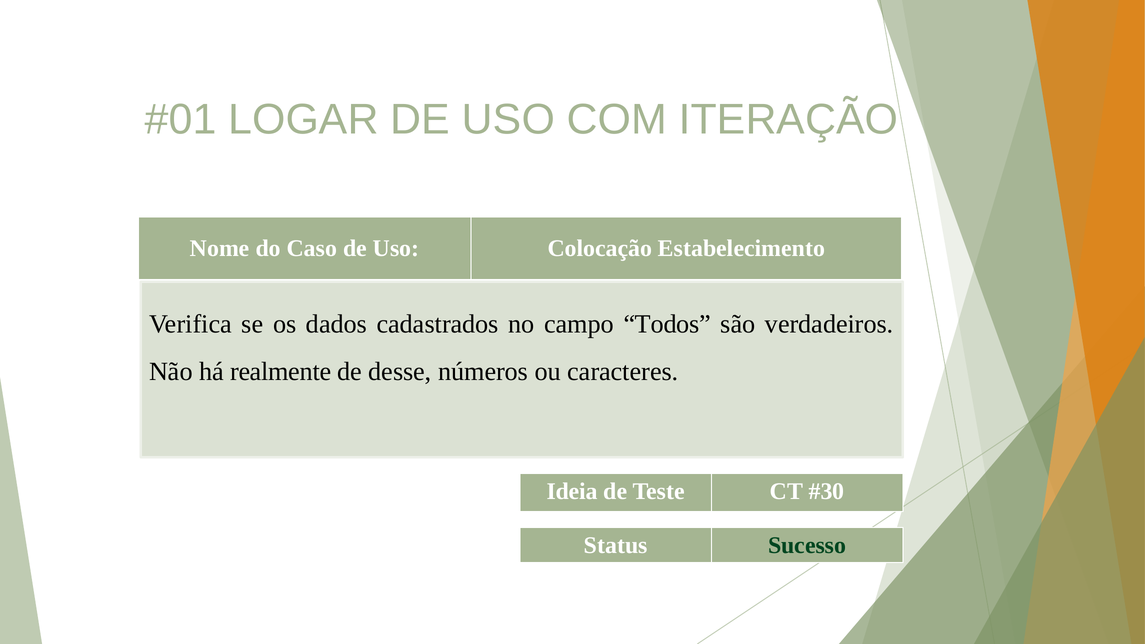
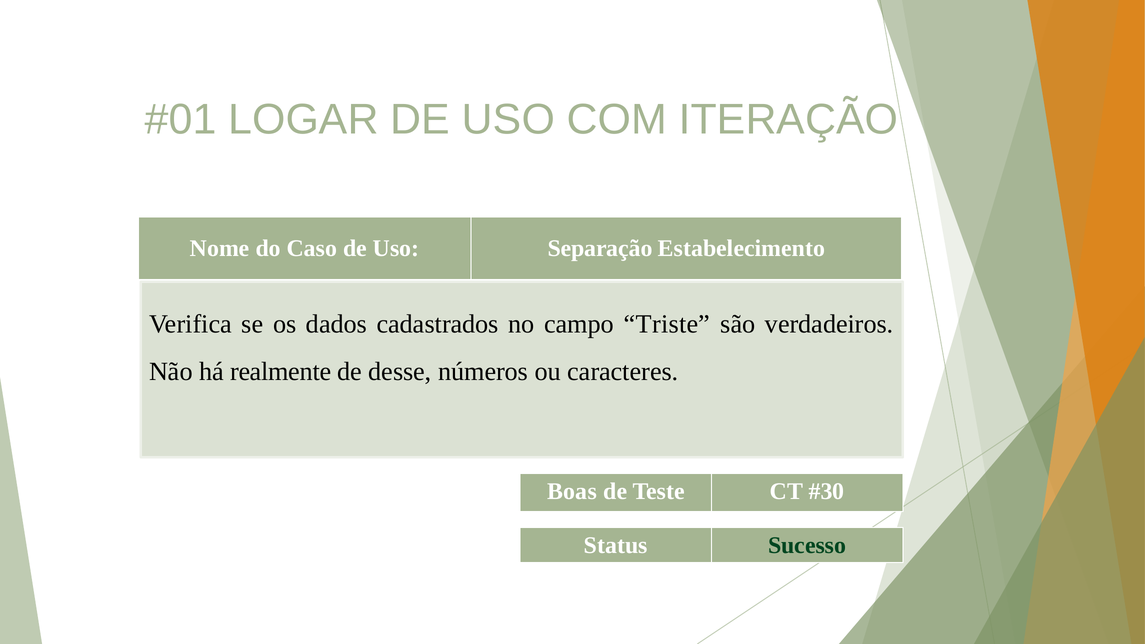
Colocação: Colocação -> Separação (600, 249)
Todos: Todos -> Triste (667, 324)
Ideia: Ideia -> Boas (572, 491)
